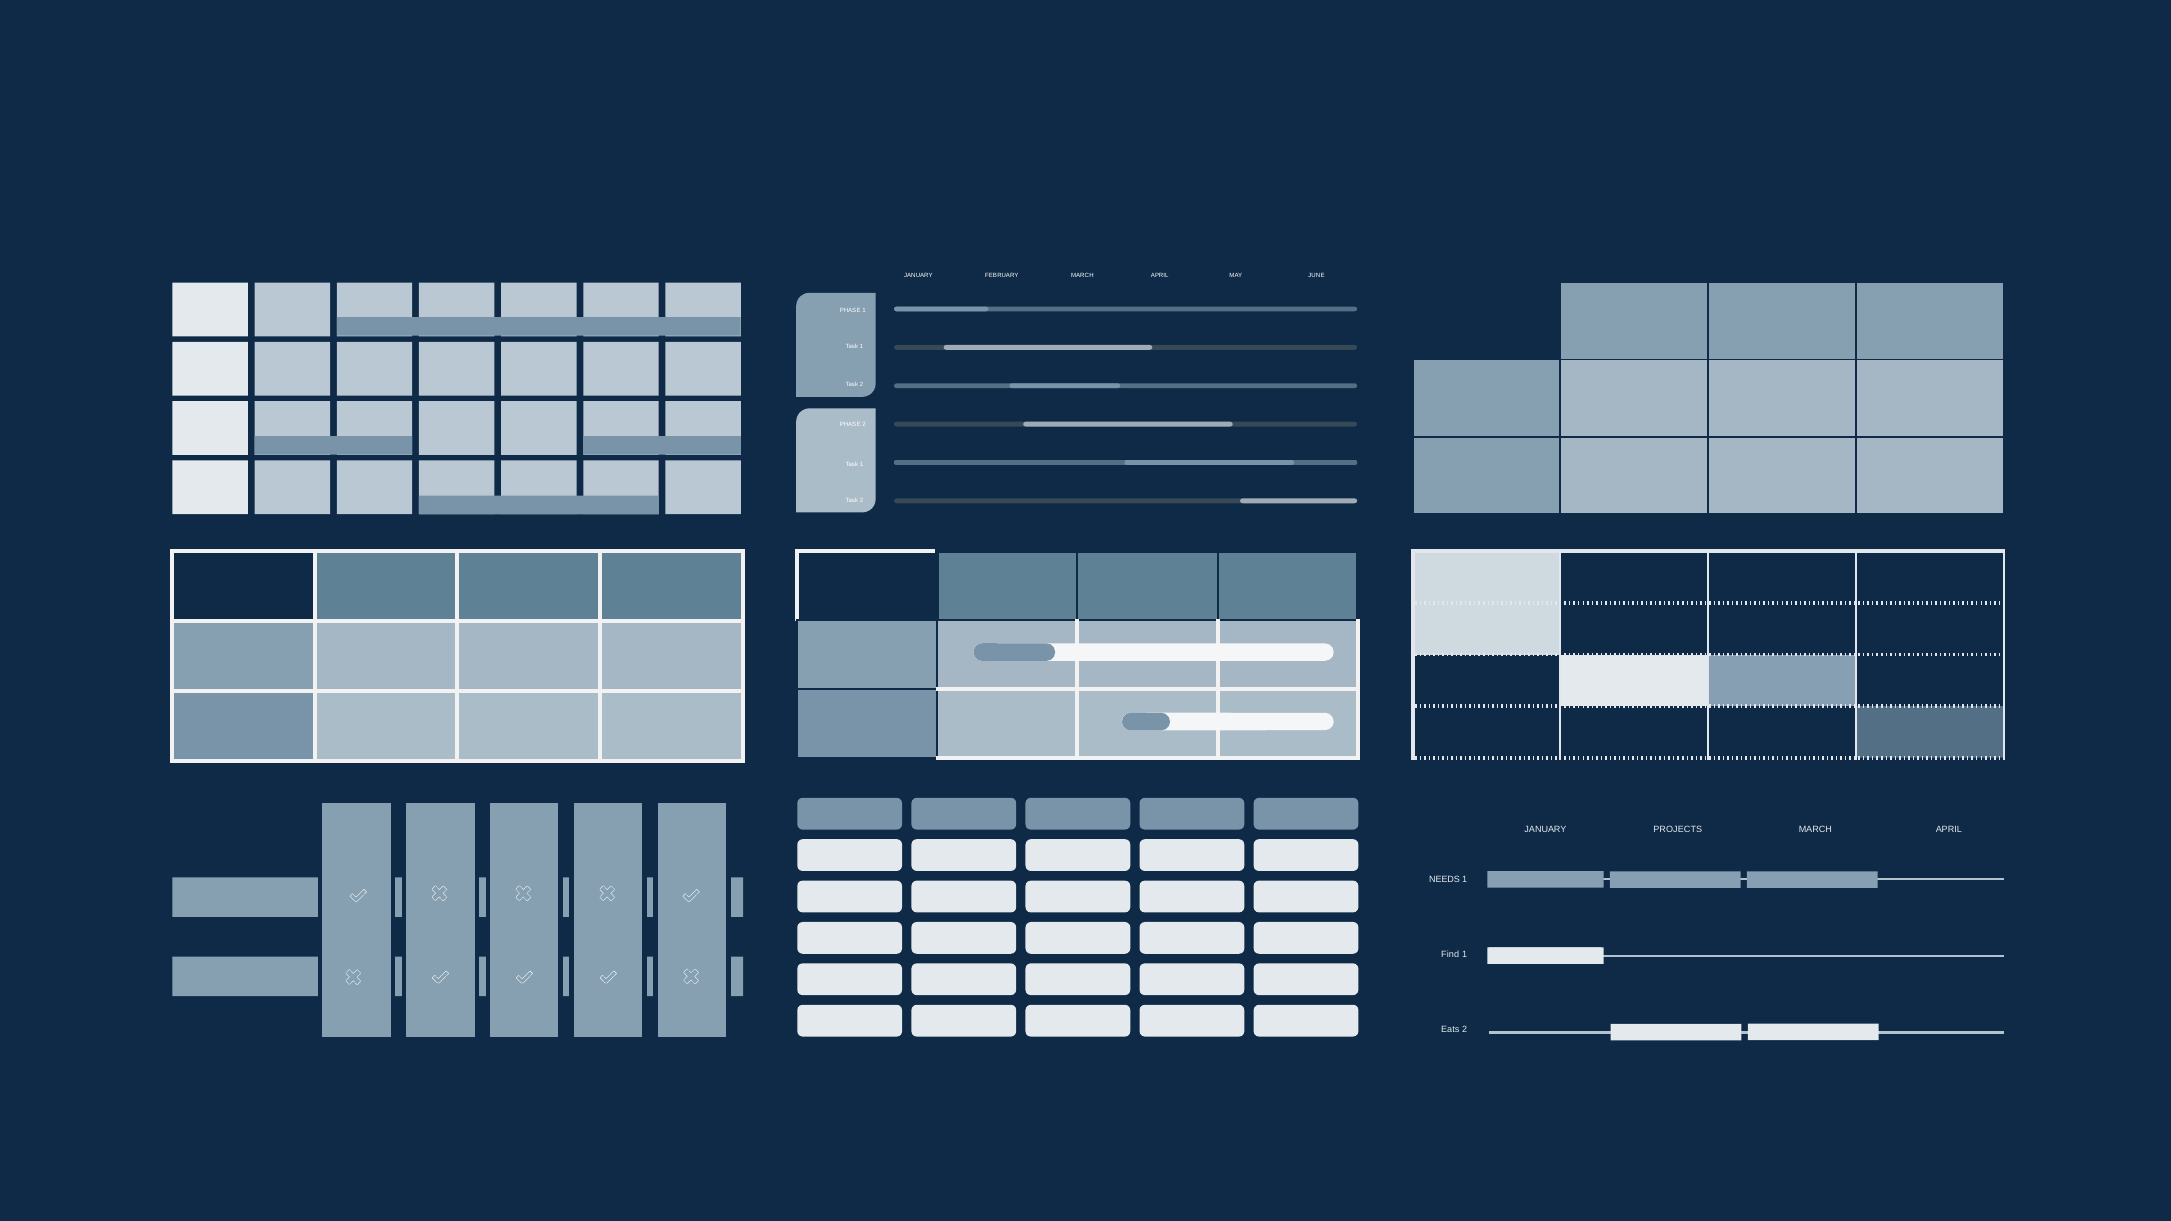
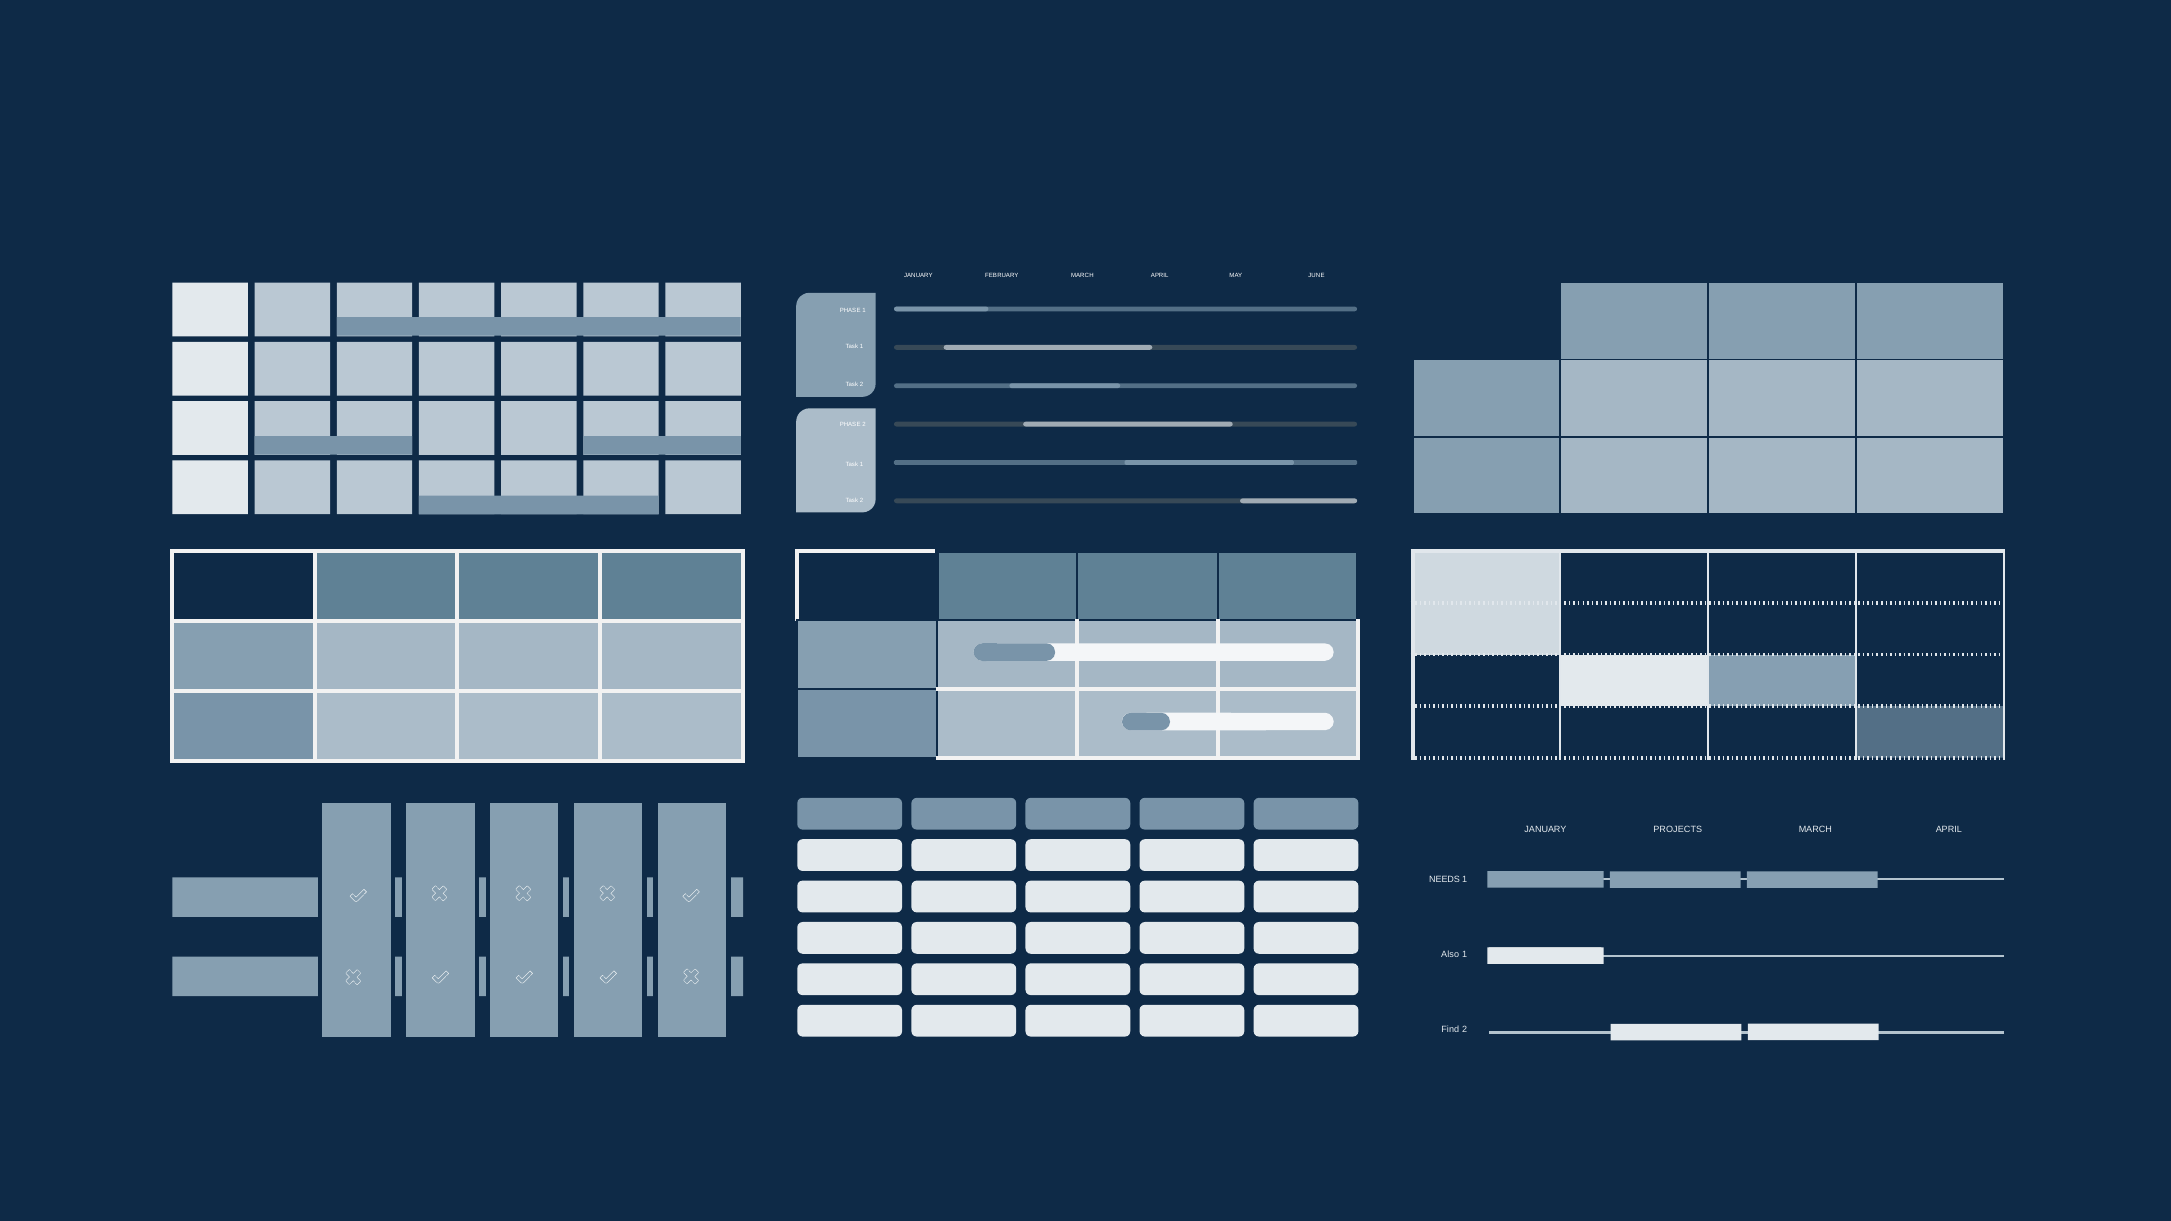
Find: Find -> Also (1450, 955)
Eats: Eats -> Find (1450, 1030)
